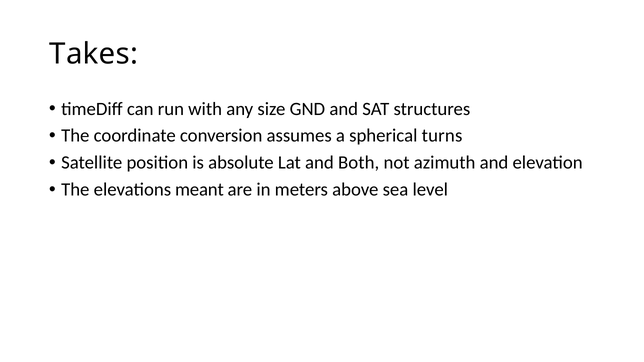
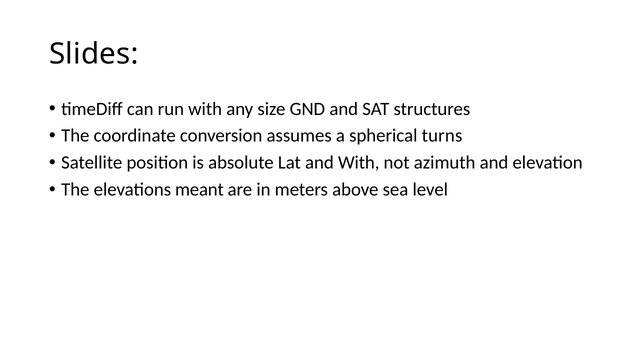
Takes: Takes -> Slides (94, 54)
and Both: Both -> With (359, 163)
